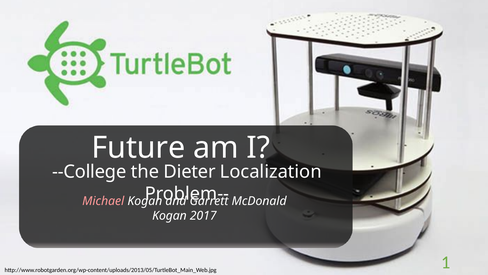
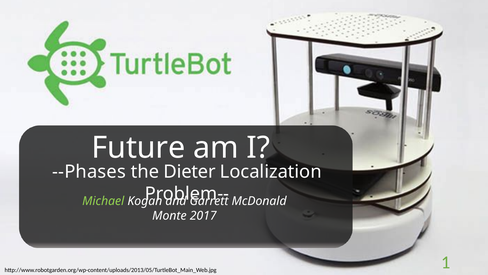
--College: --College -> --Phases (89, 172)
Michael colour: pink -> light green (103, 201)
Kogan: Kogan -> Monte (169, 216)
